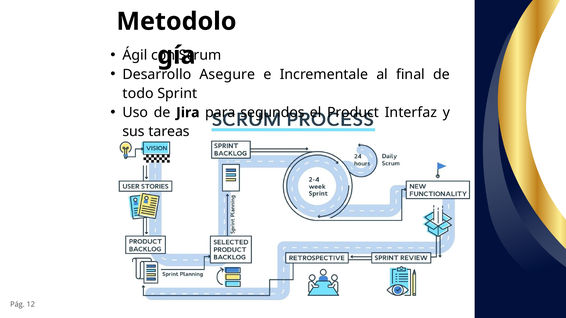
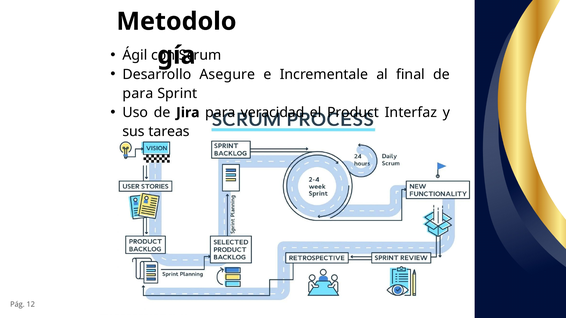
todo: todo -> para (138, 94)
segundos: segundos -> veracidad (273, 113)
